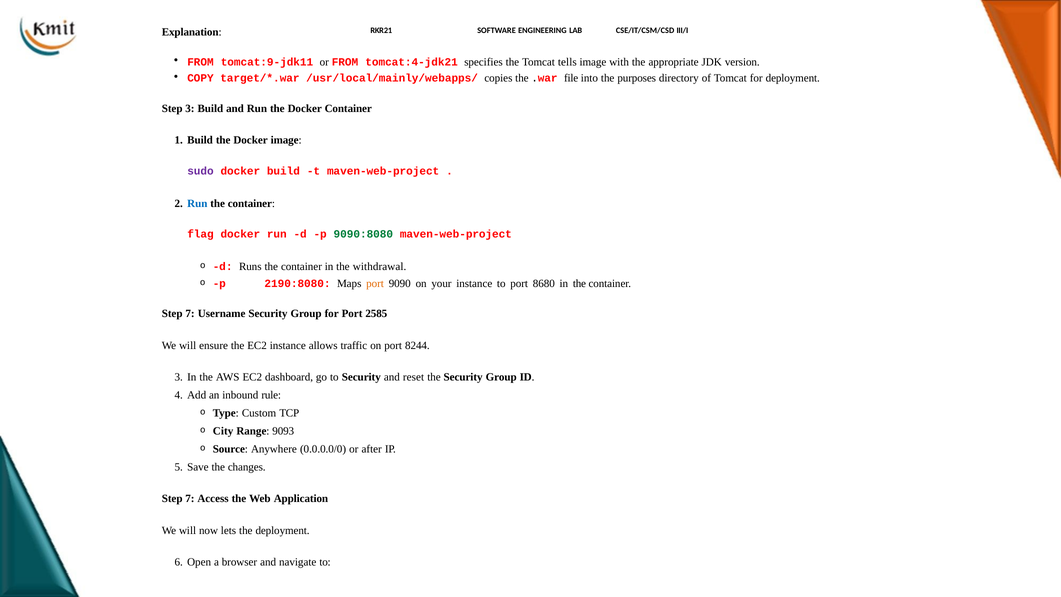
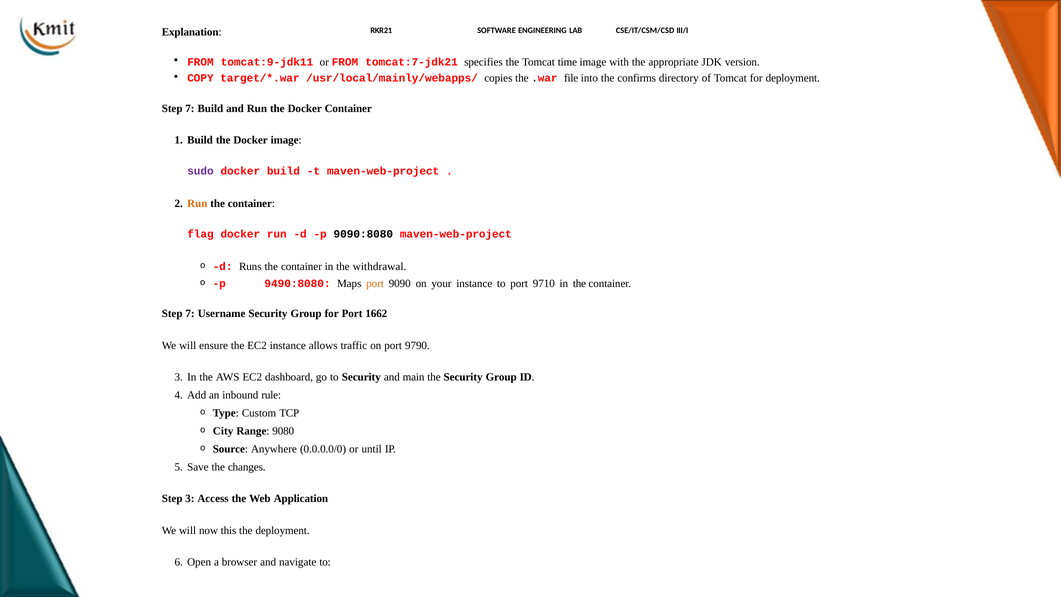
tomcat:4-jdk21: tomcat:4-jdk21 -> tomcat:7-jdk21 (412, 62)
tells: tells -> time (567, 62)
purposes: purposes -> confirms (637, 78)
3: 3 -> 7 (190, 109)
Run colour: blue -> orange (197, 203)
9090:8080 colour: green -> black (363, 234)
2190:8080: 2190:8080 -> 9490:8080 (298, 283)
8680: 8680 -> 9710 (544, 283)
2585: 2585 -> 1662 (376, 314)
8244: 8244 -> 9790 (417, 345)
reset: reset -> main (414, 377)
9093: 9093 -> 9080 (283, 431)
after: after -> until (372, 449)
7: 7 -> 3 (190, 499)
lets: lets -> this (229, 530)
